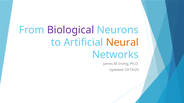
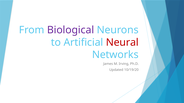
Neural colour: orange -> red (122, 43)
